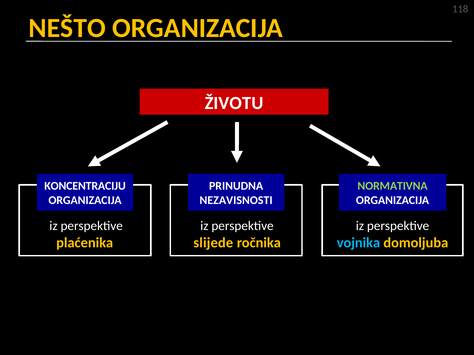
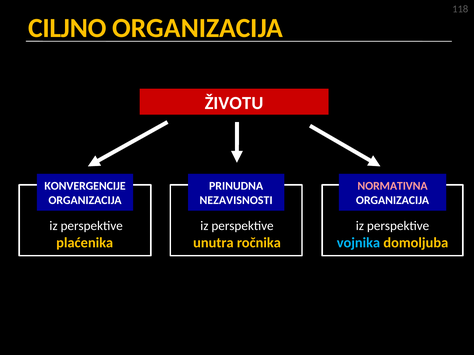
NEŠTO: NEŠTO -> CILJNO (67, 28)
KONCENTRACIJU: KONCENTRACIJU -> KONVERGENCIJE (85, 186)
NORMATIVNA colour: light green -> pink (393, 186)
slijede: slijede -> unutra (213, 243)
